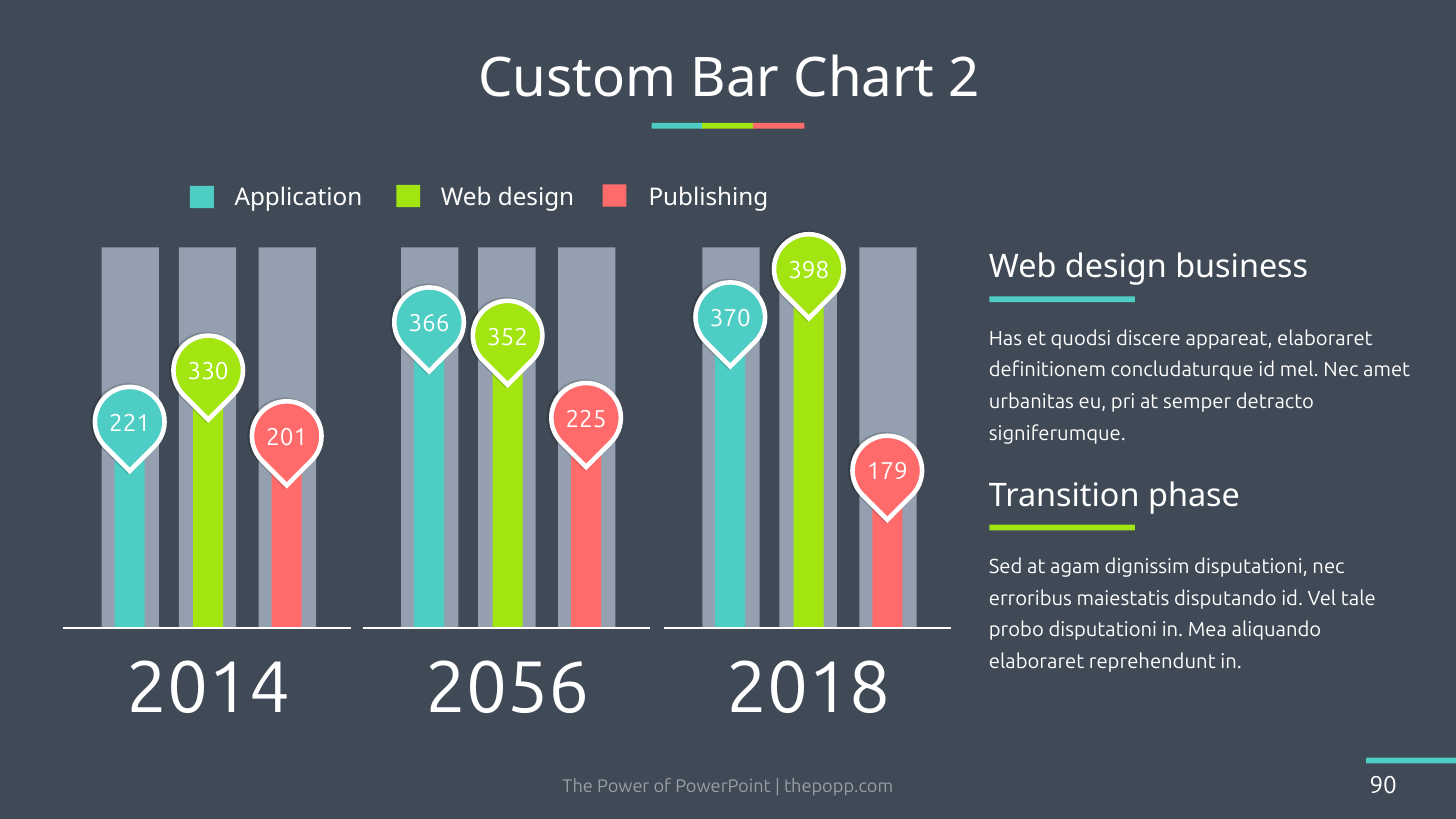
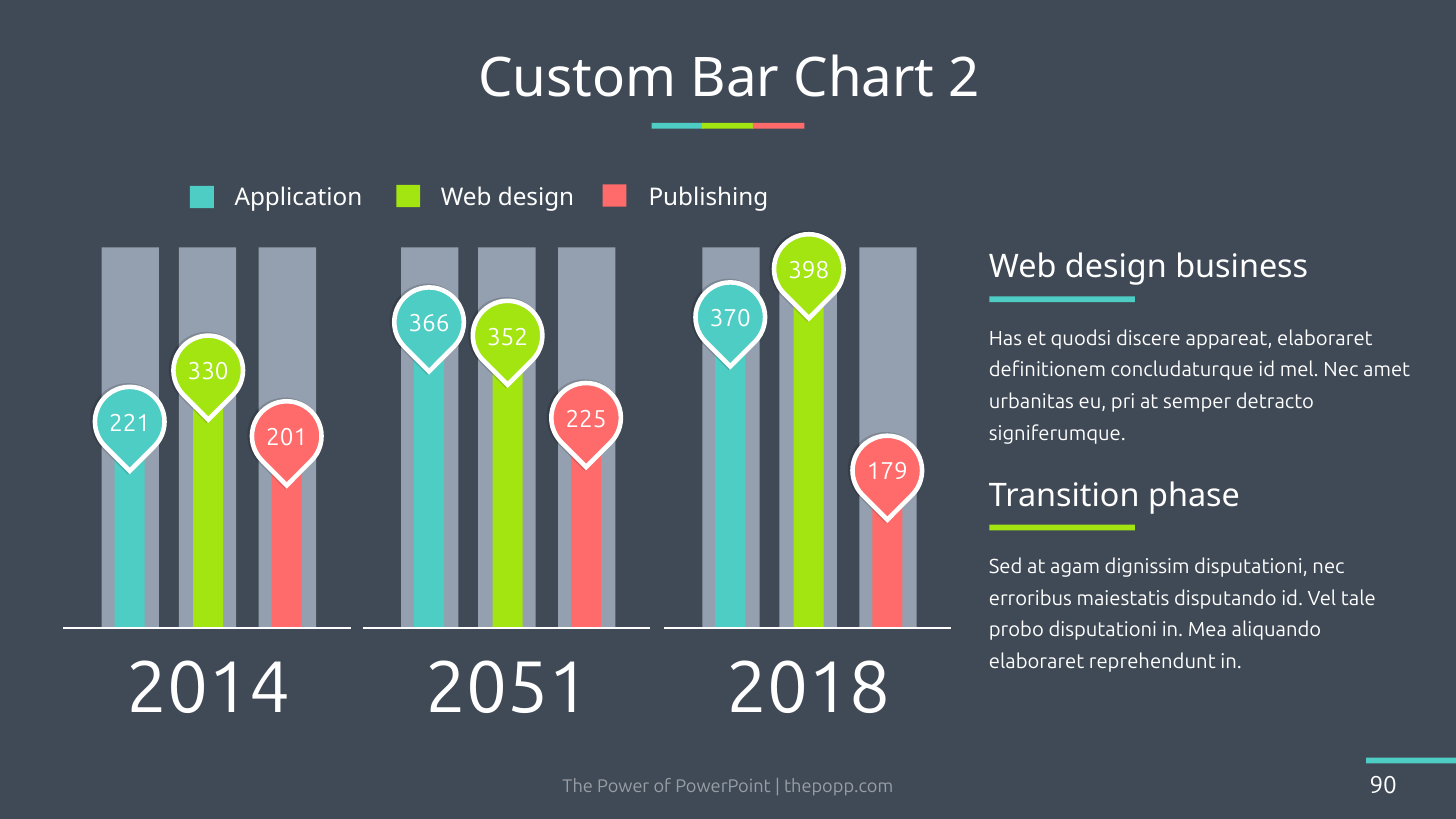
2056: 2056 -> 2051 (508, 688)
